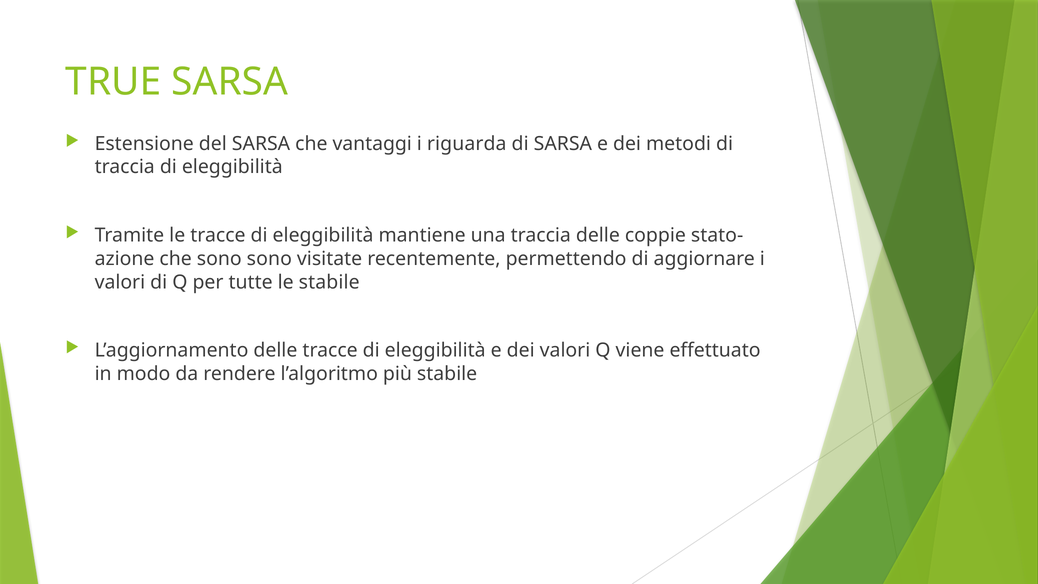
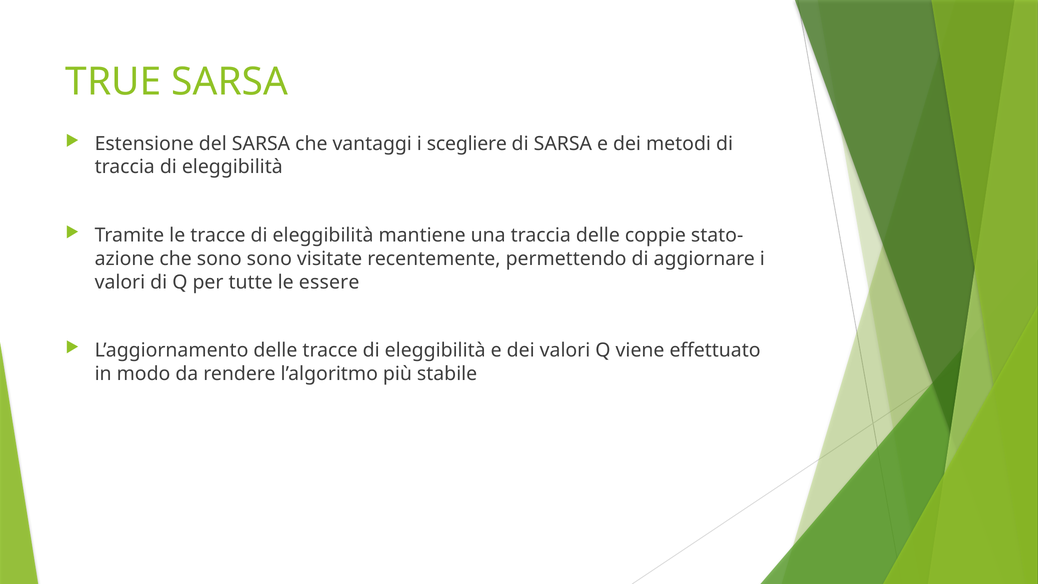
riguarda: riguarda -> scegliere (467, 144)
le stabile: stabile -> essere (329, 282)
